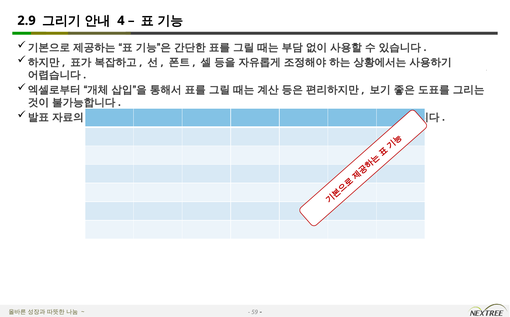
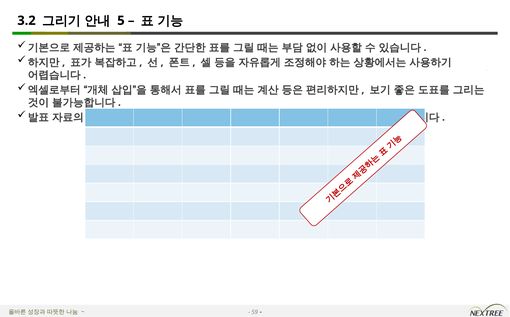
2.9: 2.9 -> 3.2 (27, 21)
4: 4 -> 5 (121, 21)
